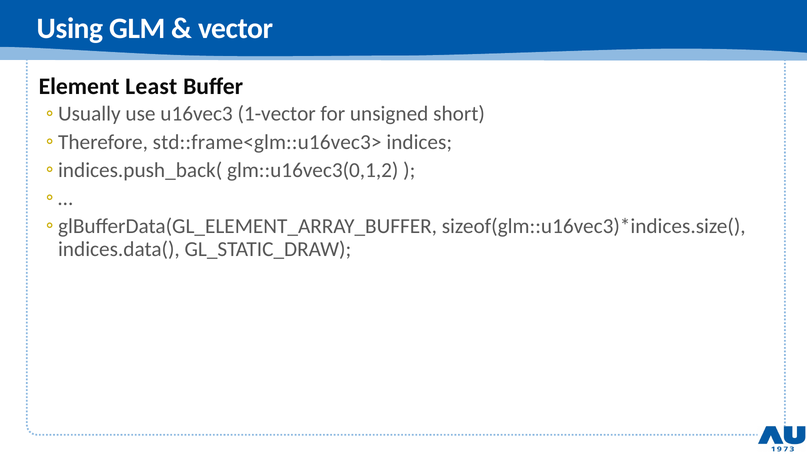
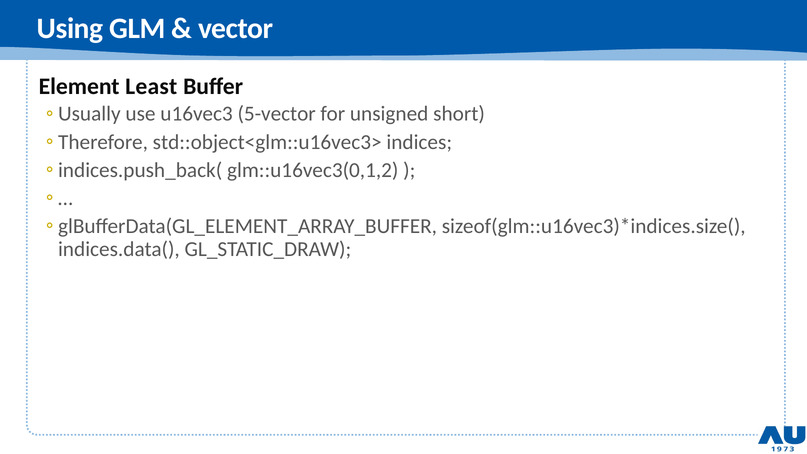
1-vector: 1-vector -> 5-vector (277, 114)
std::frame<glm::u16vec3>: std::frame<glm::u16vec3> -> std::object<glm::u16vec3> (267, 142)
